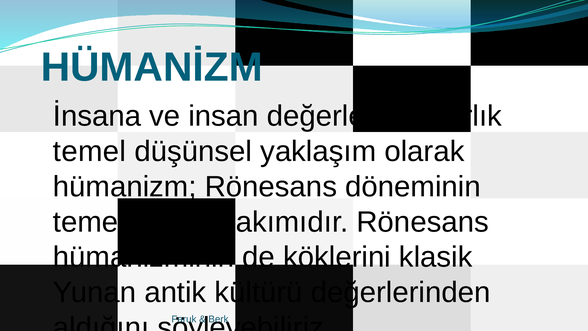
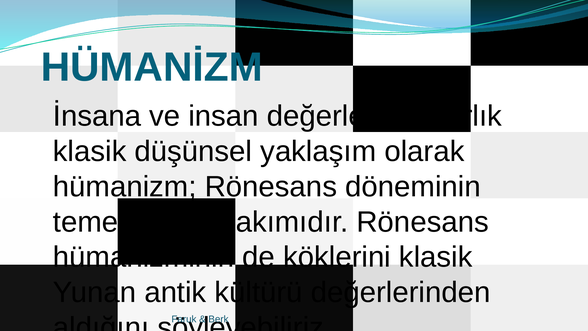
temel: temel -> klasik (90, 151)
